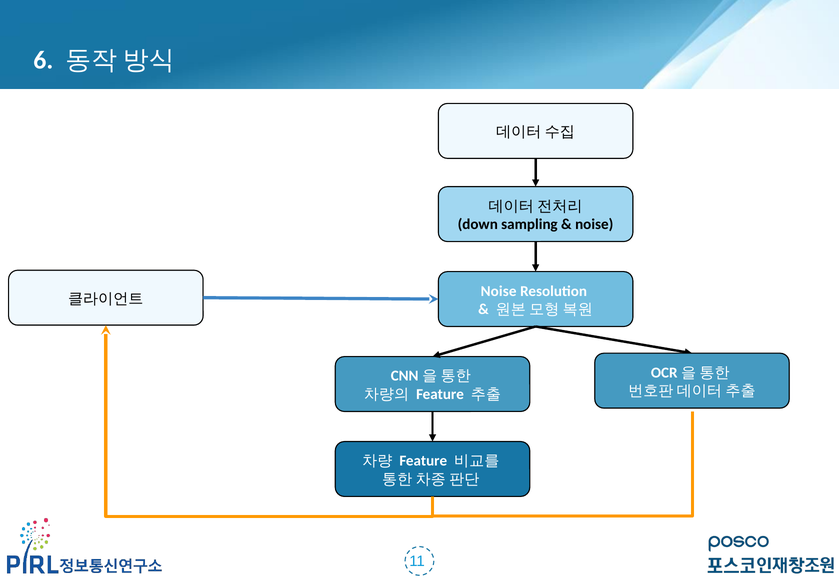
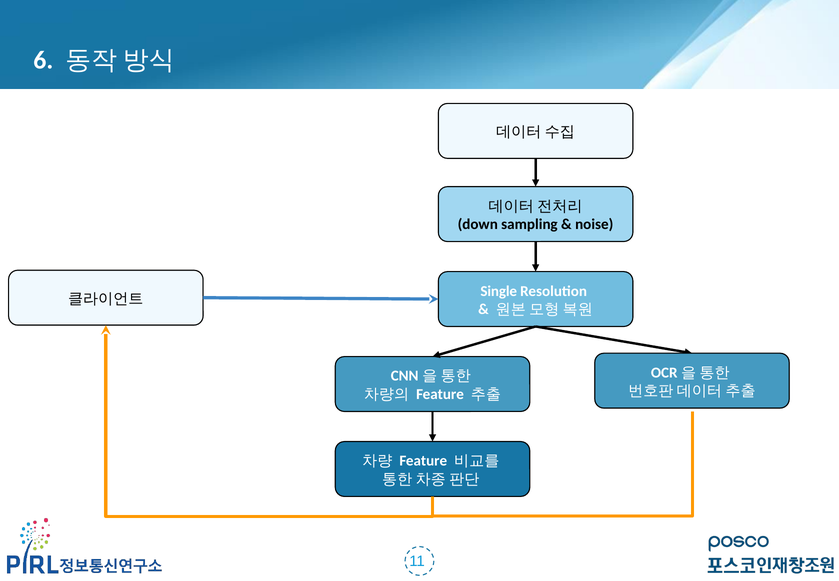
Noise: Noise -> Single (499, 291)
